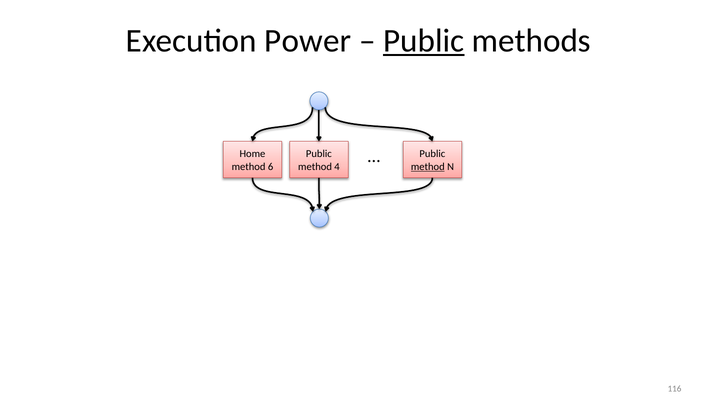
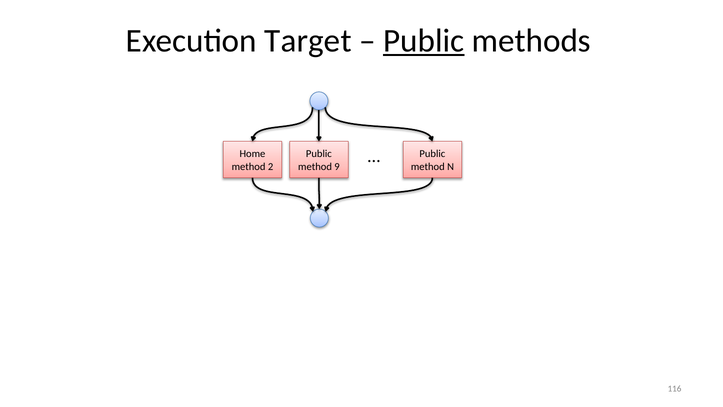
Power: Power -> Target (308, 41)
6: 6 -> 2 (271, 167)
4: 4 -> 9 (337, 167)
method underline: present -> none (428, 167)
